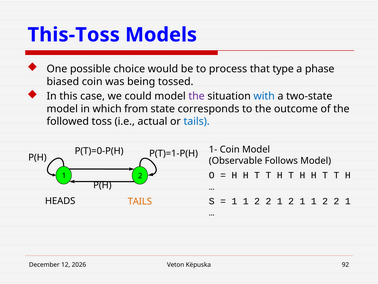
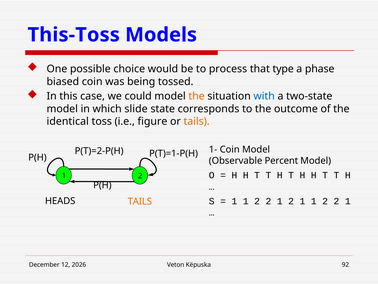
the colour: purple -> orange (197, 96)
from: from -> slide (136, 109)
followed: followed -> identical (68, 121)
actual: actual -> figure (152, 121)
tails colour: blue -> orange (197, 121)
P(T)=0-P(H: P(T)=0-P(H -> P(T)=2-P(H (99, 151)
Follows: Follows -> Percent (281, 160)
